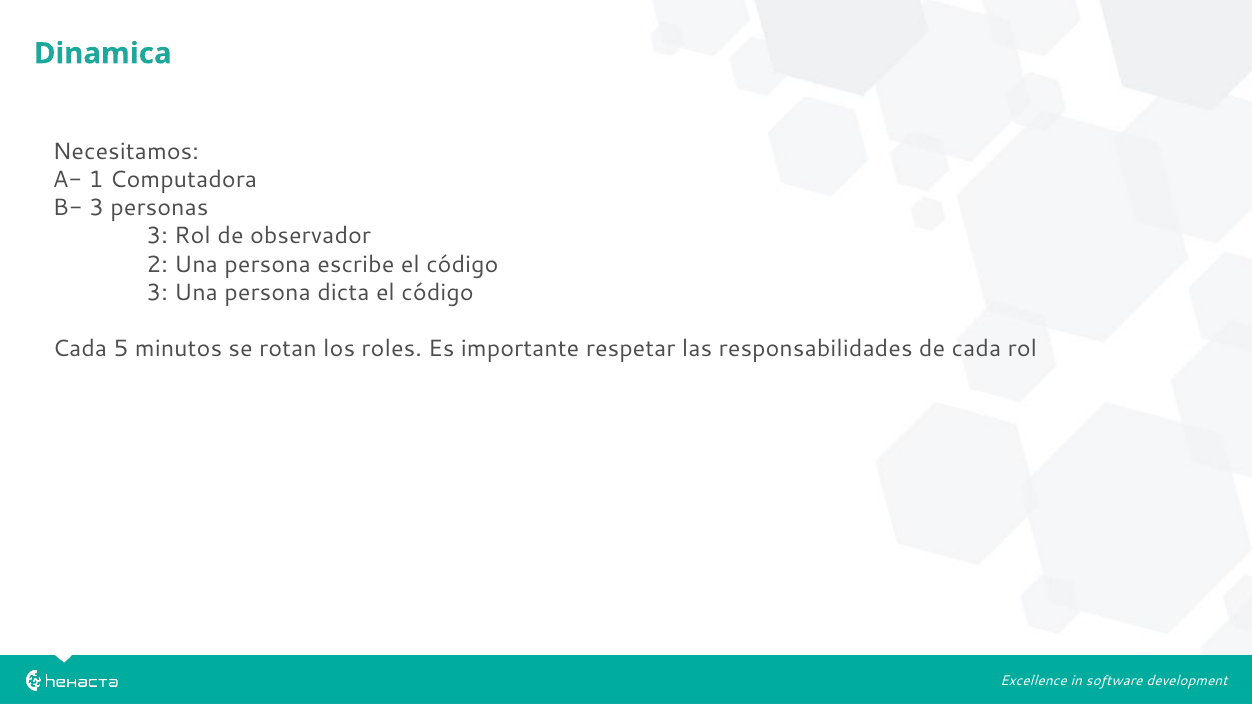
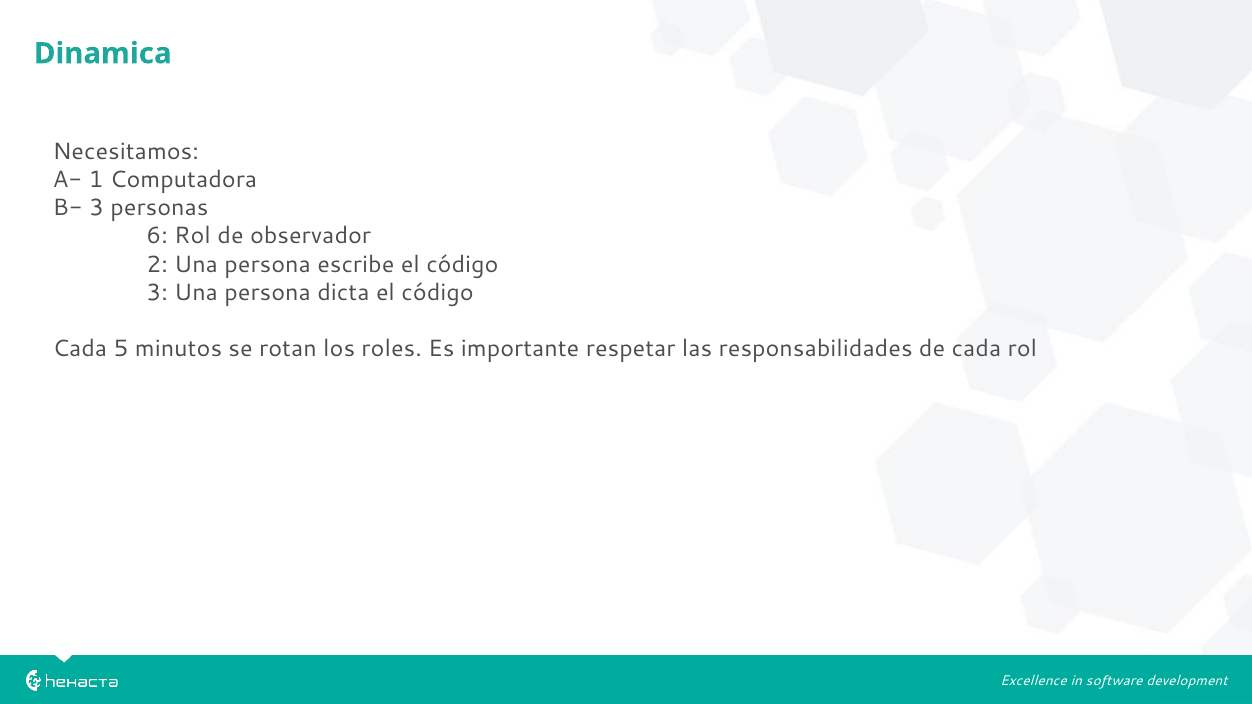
3: 3 -> 6 (157, 236)
